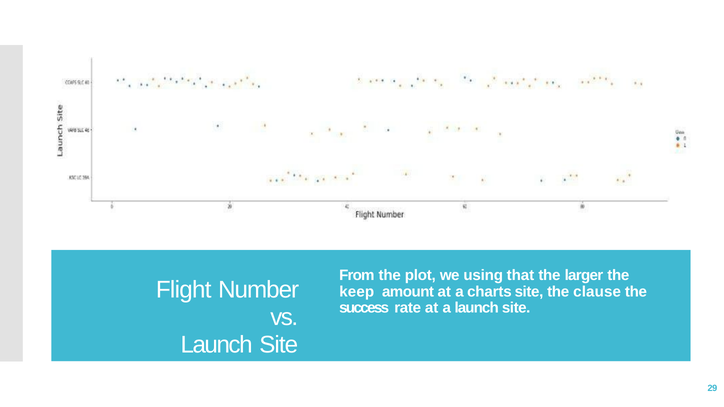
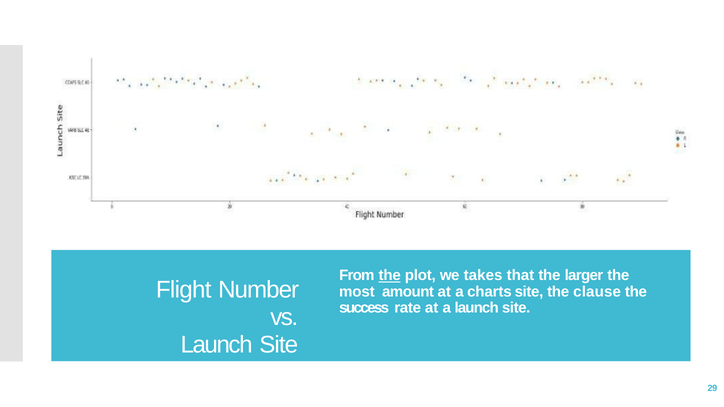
the underline: none -> present (390, 276)
using: using -> takes (483, 276)
keep: keep -> most (357, 292)
